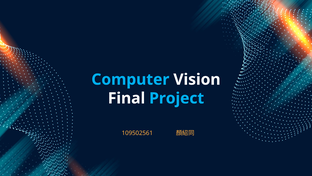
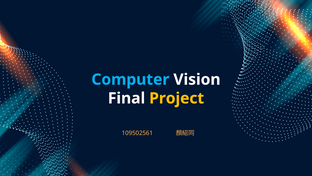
Project colour: light blue -> yellow (177, 98)
